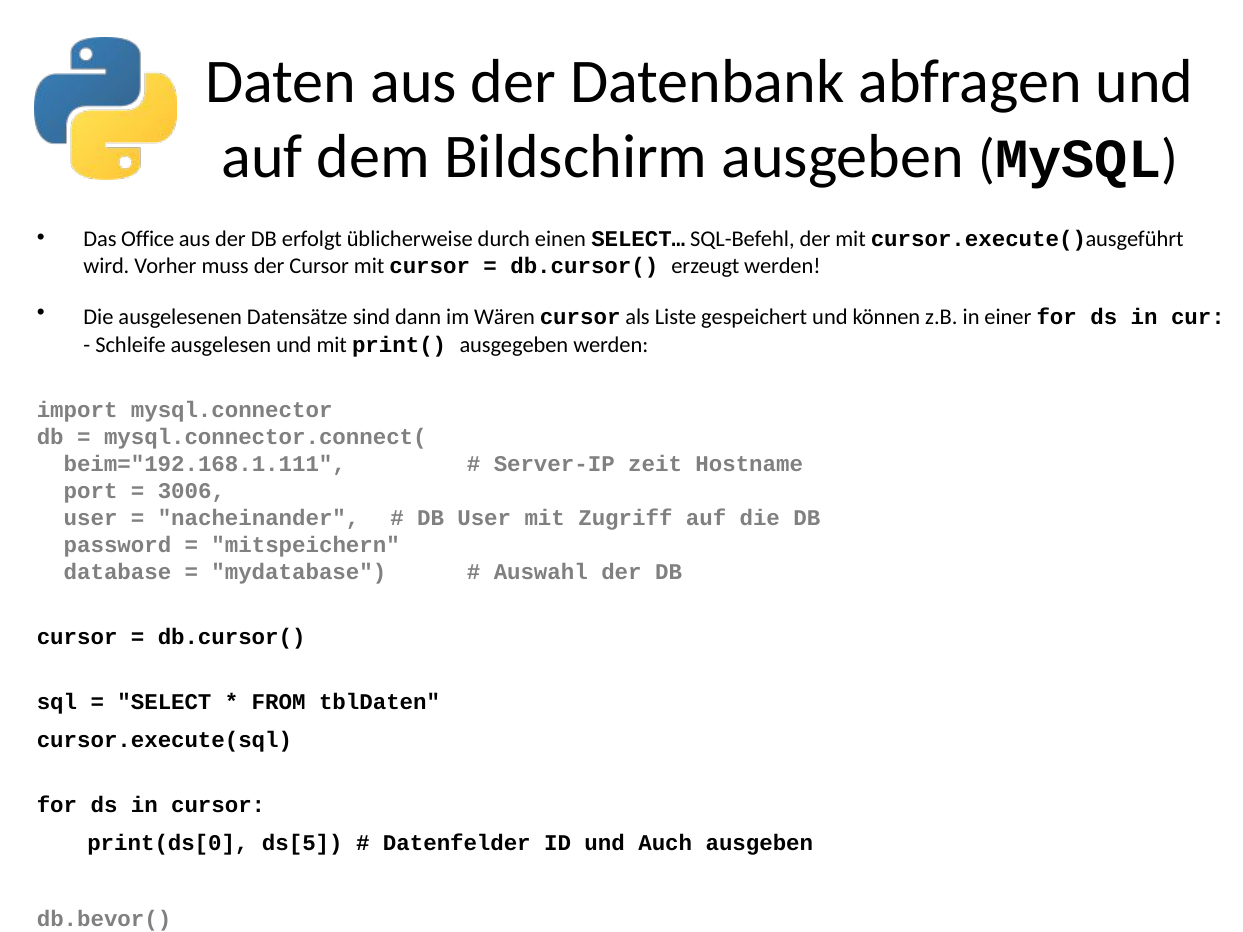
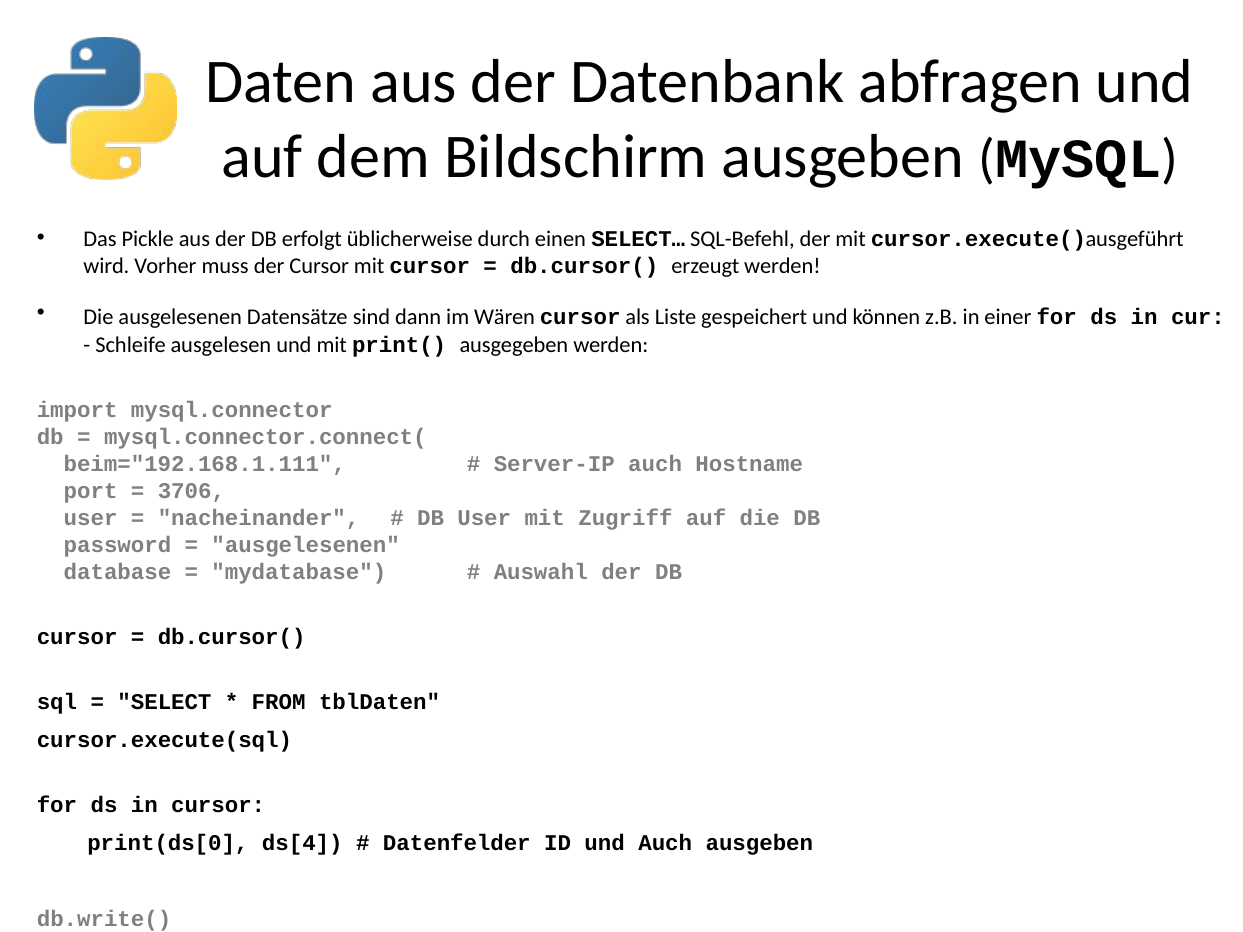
Office: Office -> Pickle (148, 239)
Server-IP zeit: zeit -> auch (655, 464)
3006: 3006 -> 3706 (191, 491)
mitspeichern: mitspeichern -> ausgelesenen (306, 545)
ds[5: ds[5 -> ds[4 (302, 843)
db.bevor(: db.bevor( -> db.write( (104, 919)
